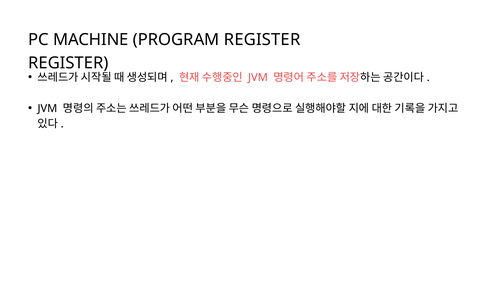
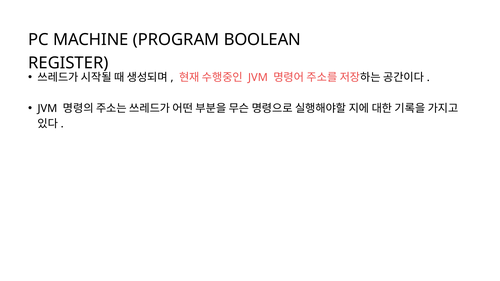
PROGRAM REGISTER: REGISTER -> BOOLEAN (262, 40)
